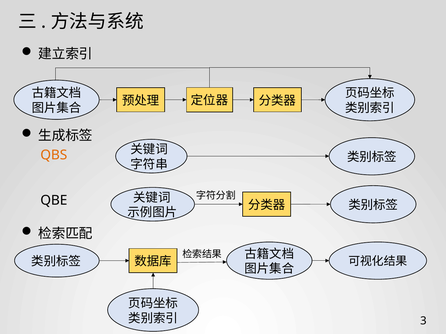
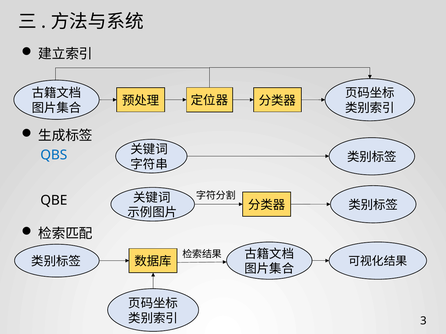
QBS colour: orange -> blue (54, 155)
